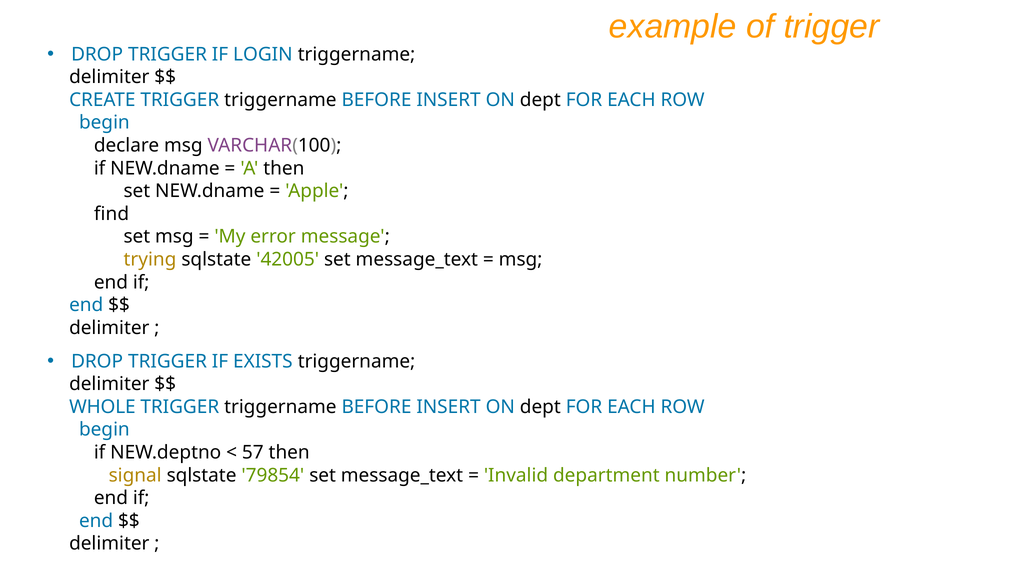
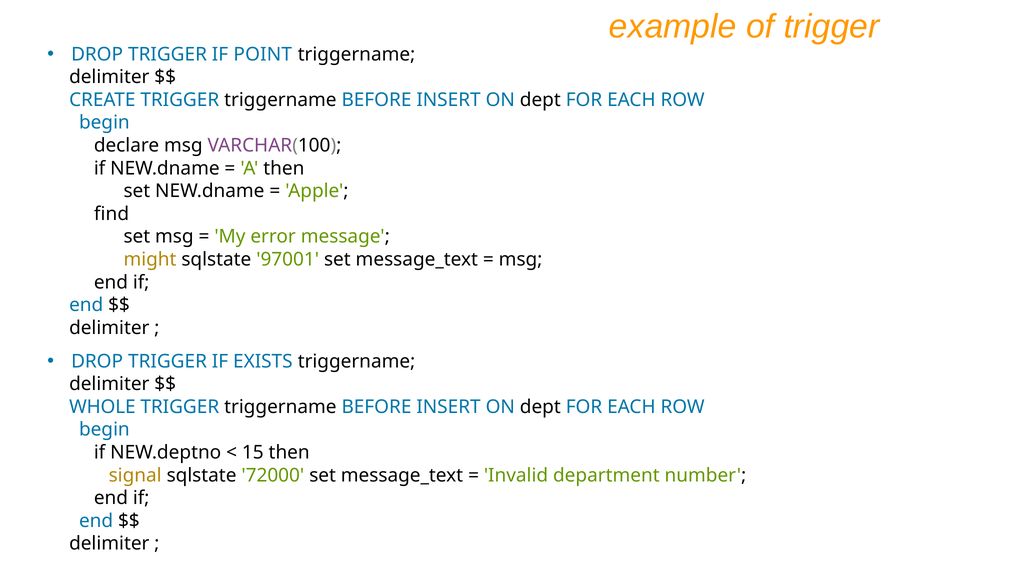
LOGIN: LOGIN -> POINT (263, 54)
trying: trying -> might (150, 260)
42005: 42005 -> 97001 (288, 260)
57: 57 -> 15 (253, 453)
79854: 79854 -> 72000 (273, 476)
